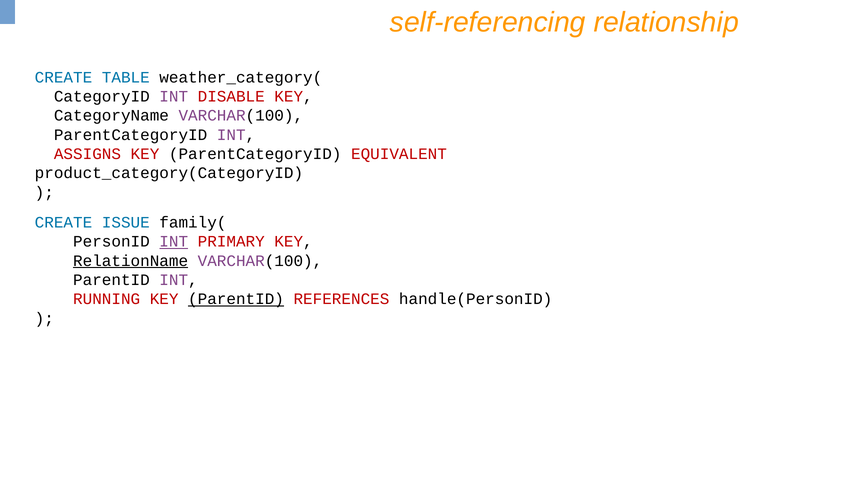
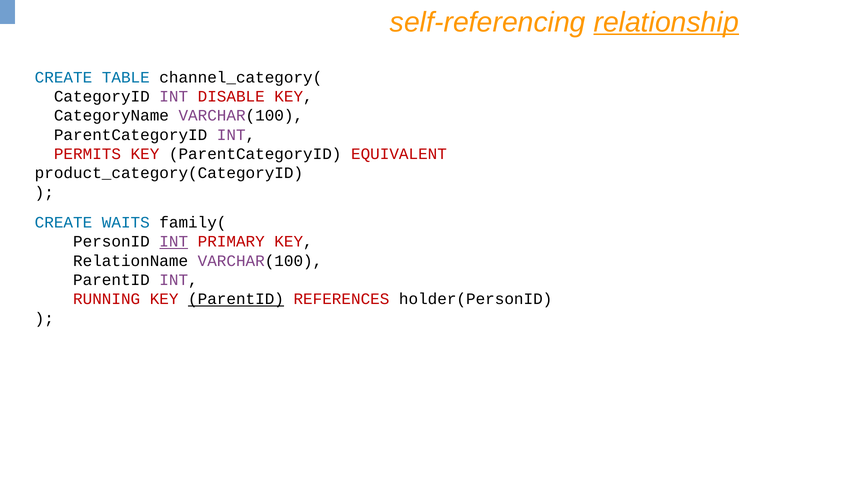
relationship underline: none -> present (666, 22)
weather_category(: weather_category( -> channel_category( (241, 77)
ASSIGNS: ASSIGNS -> PERMITS (87, 154)
ISSUE: ISSUE -> WAITS (126, 223)
RelationName underline: present -> none (131, 261)
handle(PersonID: handle(PersonID -> holder(PersonID (476, 299)
